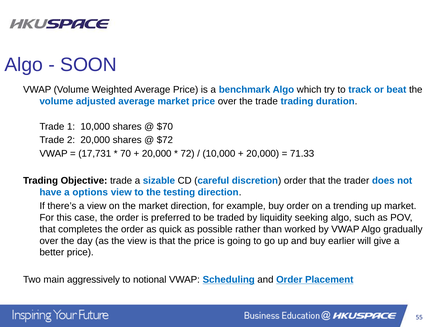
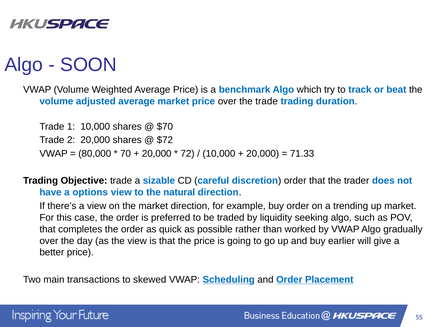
17,731: 17,731 -> 80,000 (95, 154)
testing: testing -> natural (179, 192)
aggressively: aggressively -> transactions (93, 280)
notional: notional -> skewed (150, 280)
